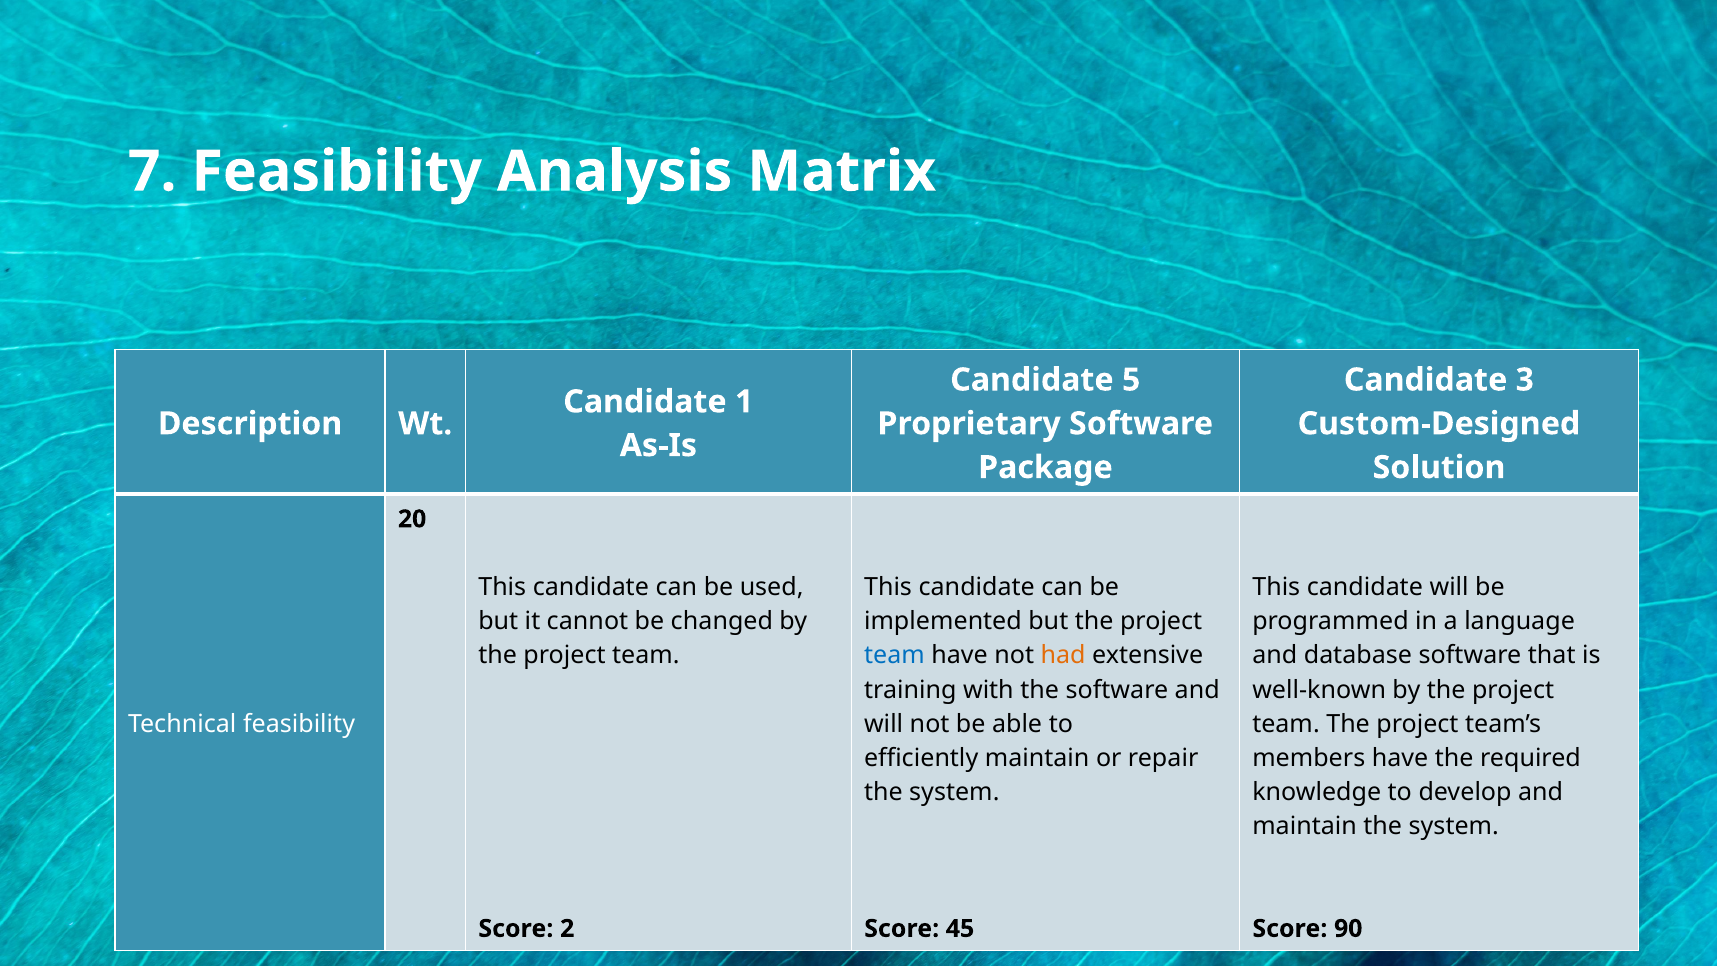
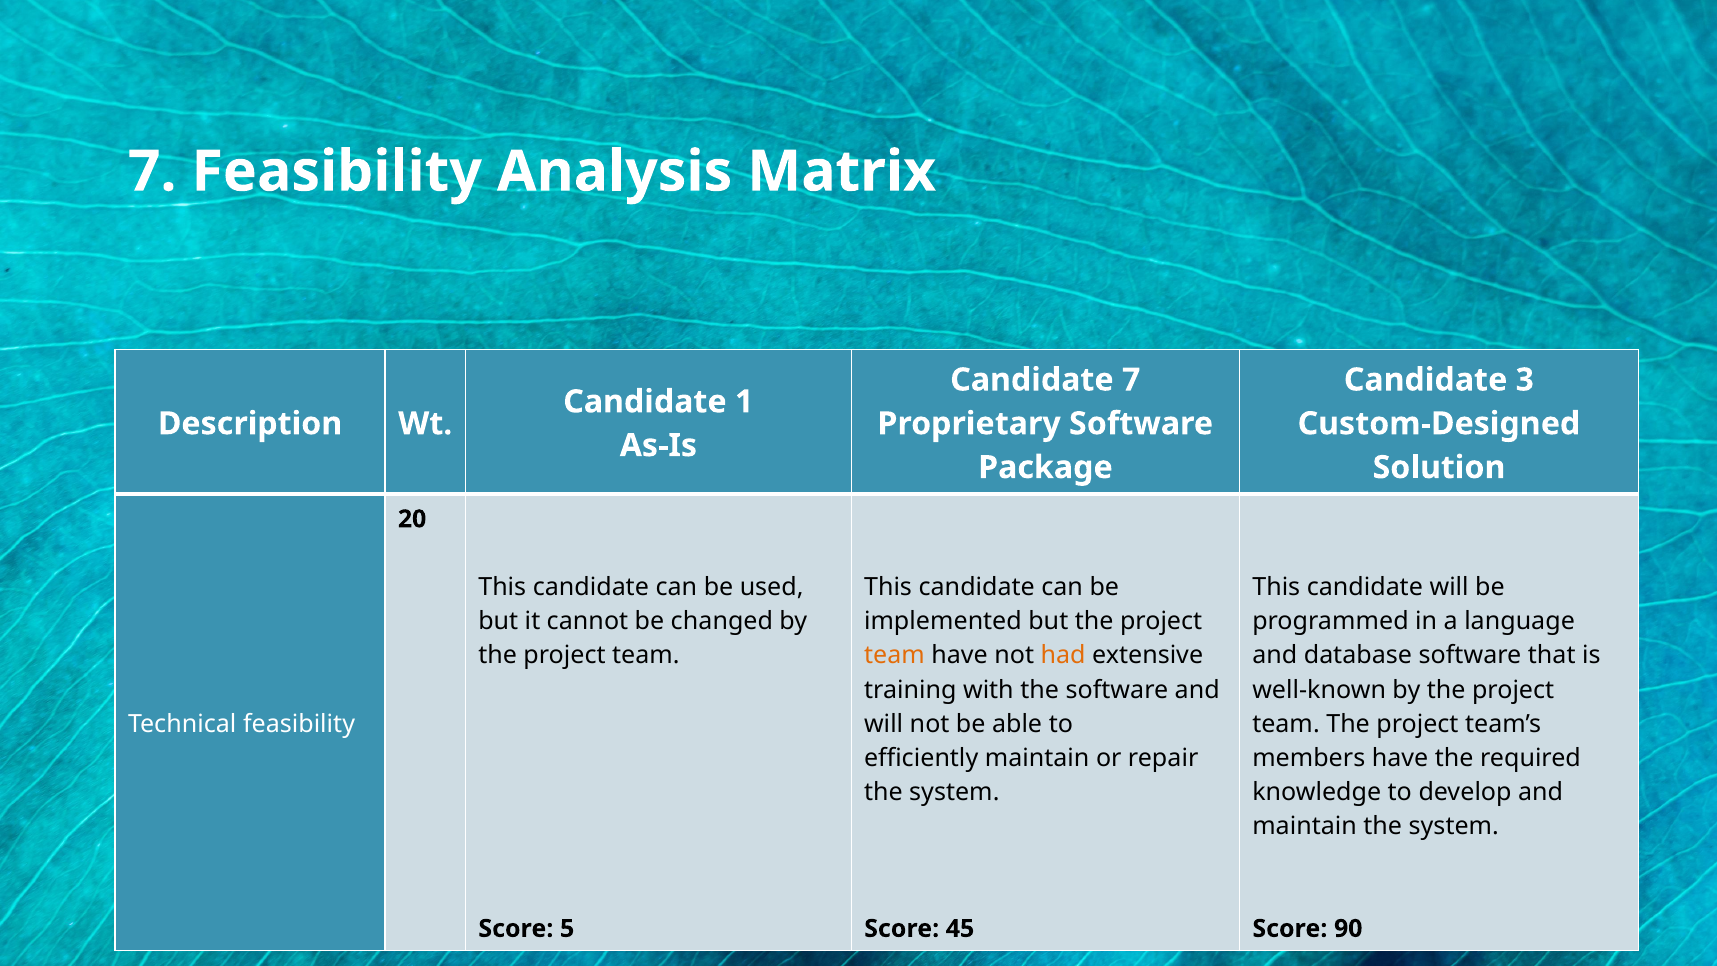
Candidate 5: 5 -> 7 (1131, 380)
team colour: blue -> orange (894, 655)
2: 2 -> 5 (567, 928)
